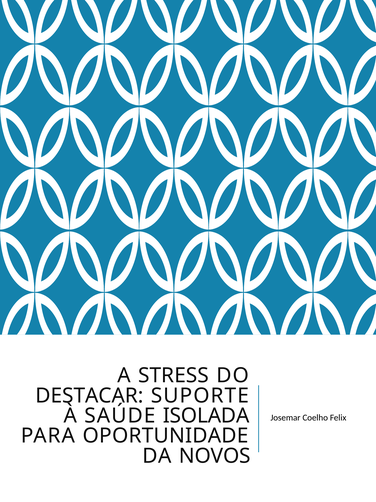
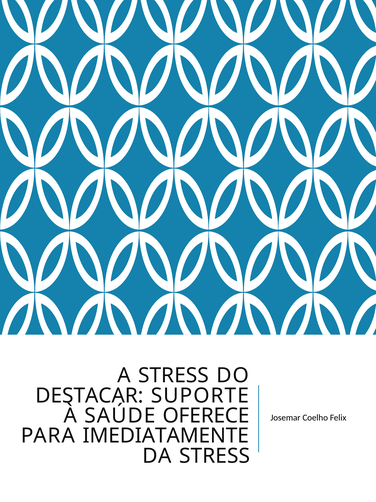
ISOLADA: ISOLADA -> OFERECE (206, 415)
OPORTUNIDADE: OPORTUNIDADE -> IMEDIATAMENTE (166, 435)
DA NOVOS: NOVOS -> STRESS (215, 455)
